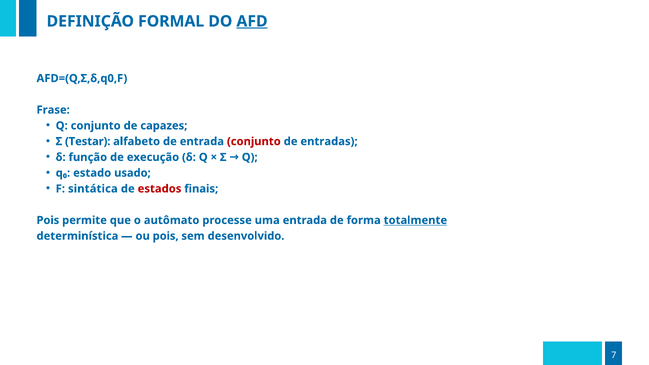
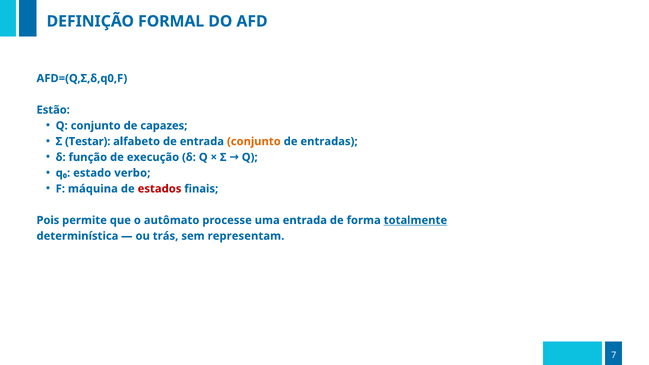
AFD underline: present -> none (252, 21)
Frase: Frase -> Estão (53, 110)
conjunto colour: red -> orange (254, 141)
usado: usado -> verbo (132, 173)
sintática: sintática -> máquina (93, 189)
ou pois: pois -> trás (166, 236)
desenvolvido: desenvolvido -> representam (246, 236)
